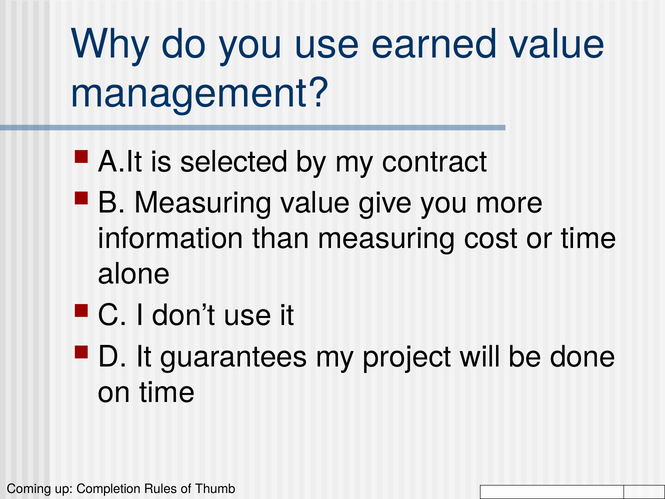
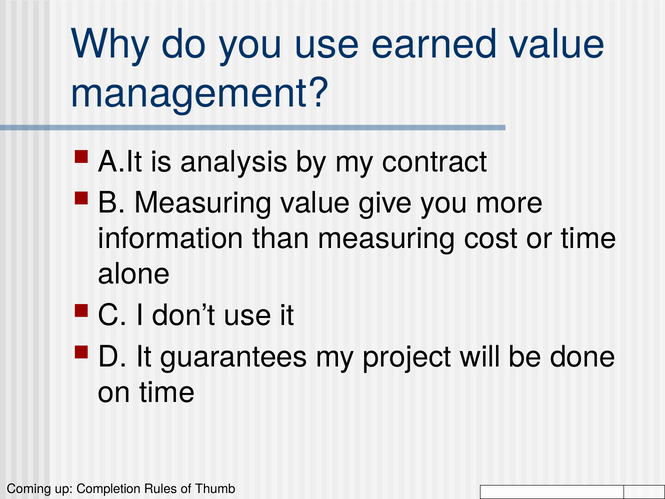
selected: selected -> analysis (234, 162)
